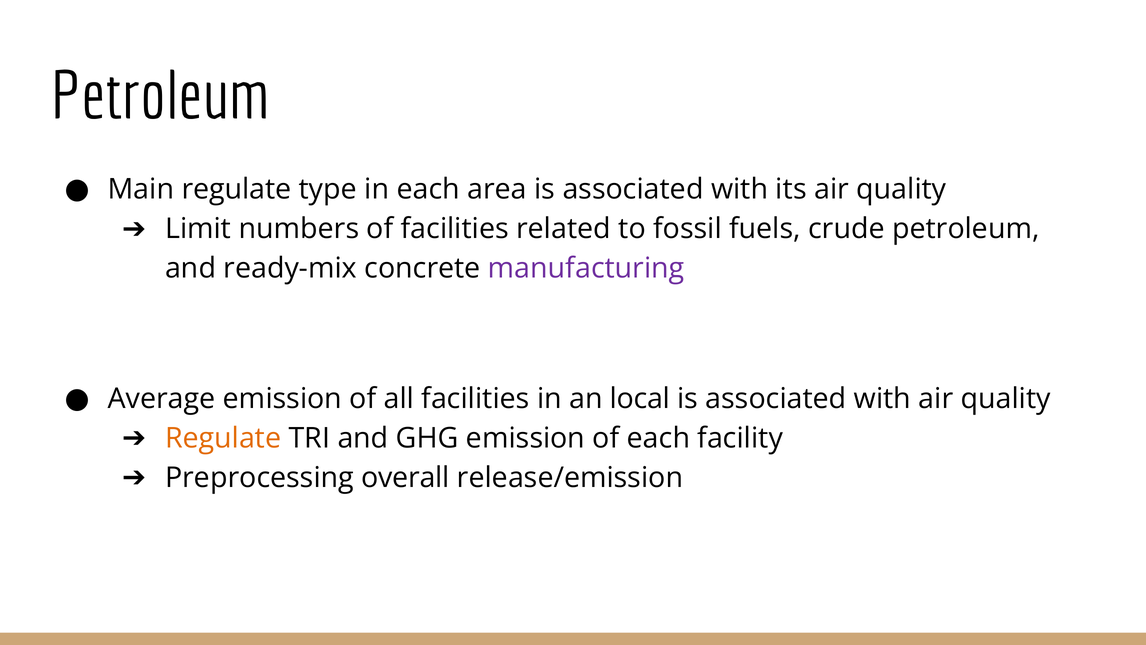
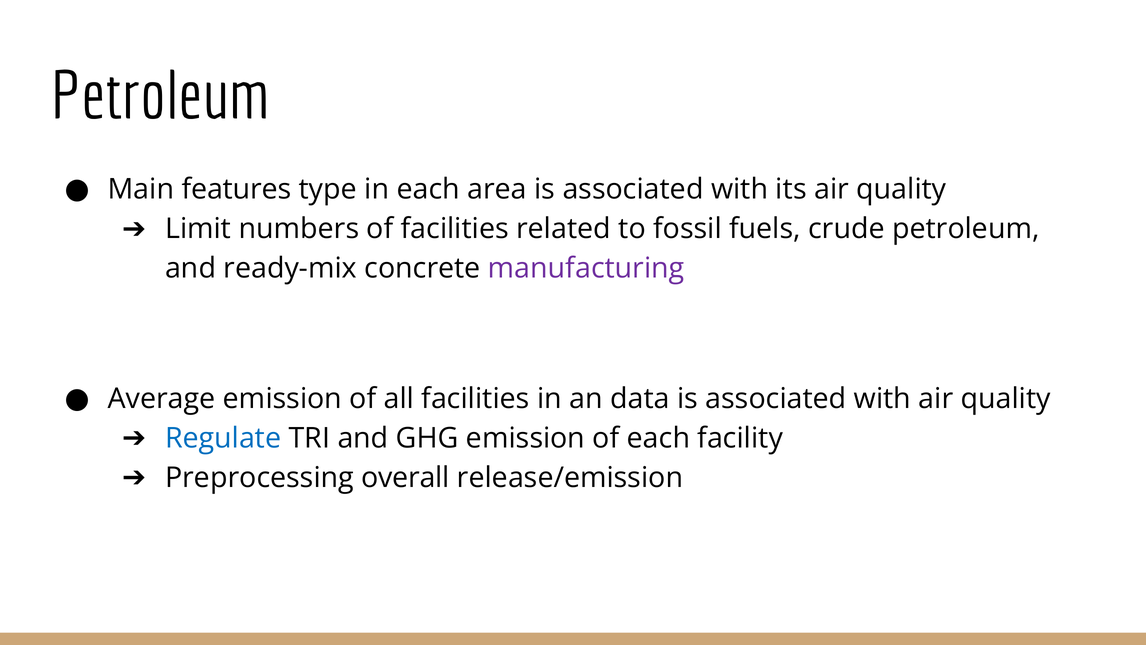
Main regulate: regulate -> features (237, 189)
local: local -> data (640, 398)
Regulate colour: orange -> blue (223, 438)
